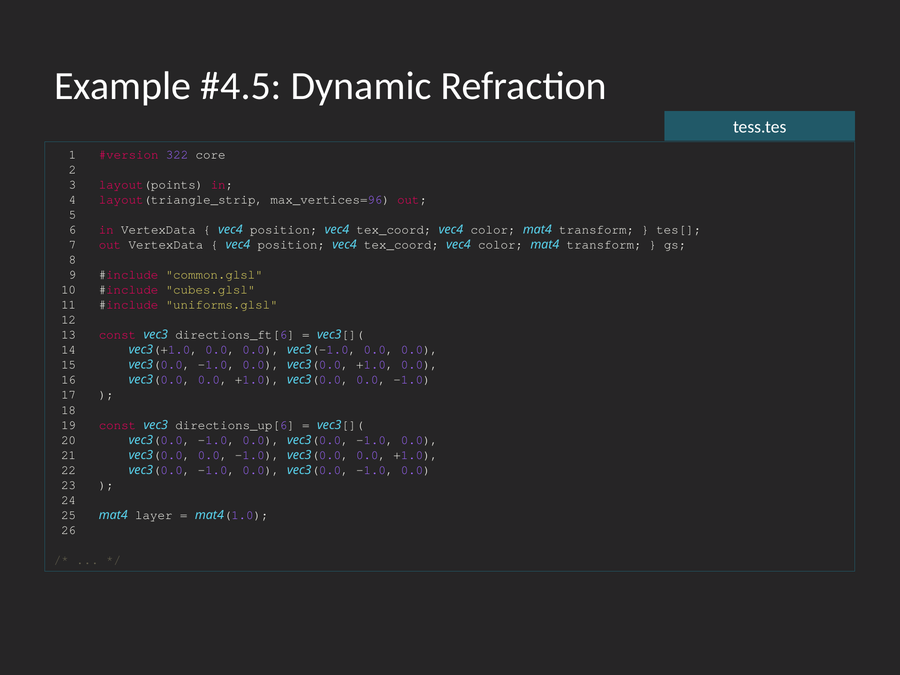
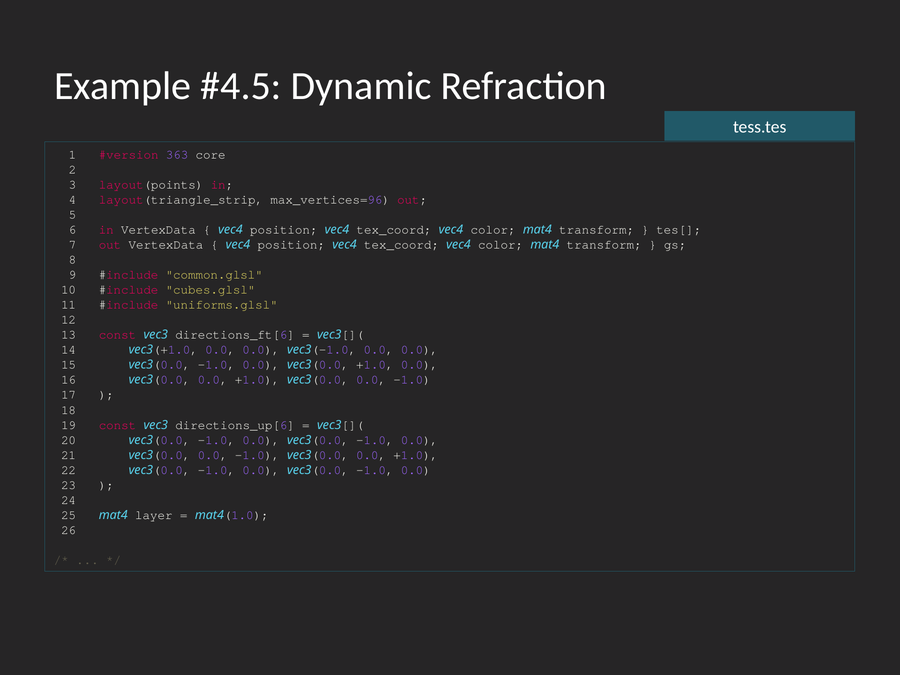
322: 322 -> 363 (177, 154)
